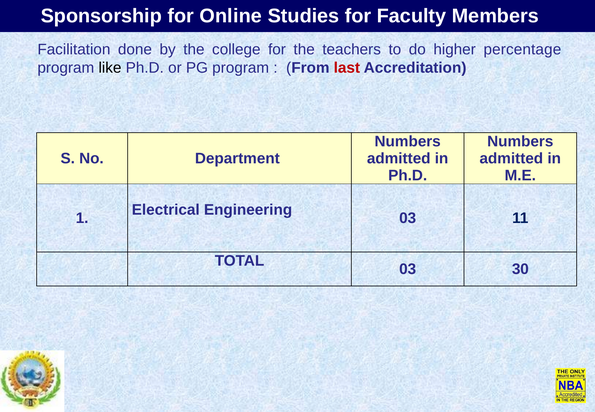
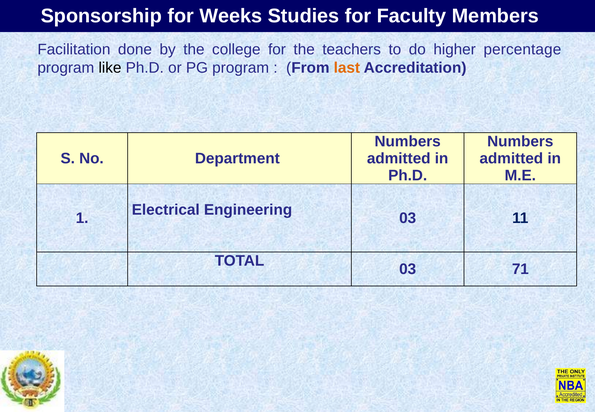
Online: Online -> Weeks (231, 16)
last colour: red -> orange (347, 68)
30: 30 -> 71 (520, 269)
